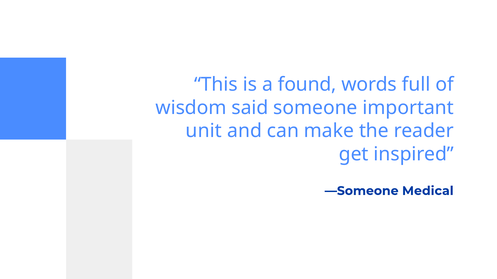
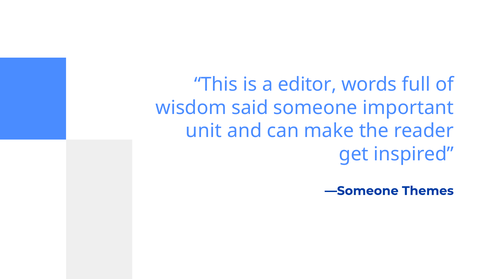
found: found -> editor (307, 85)
Medical: Medical -> Themes (428, 191)
